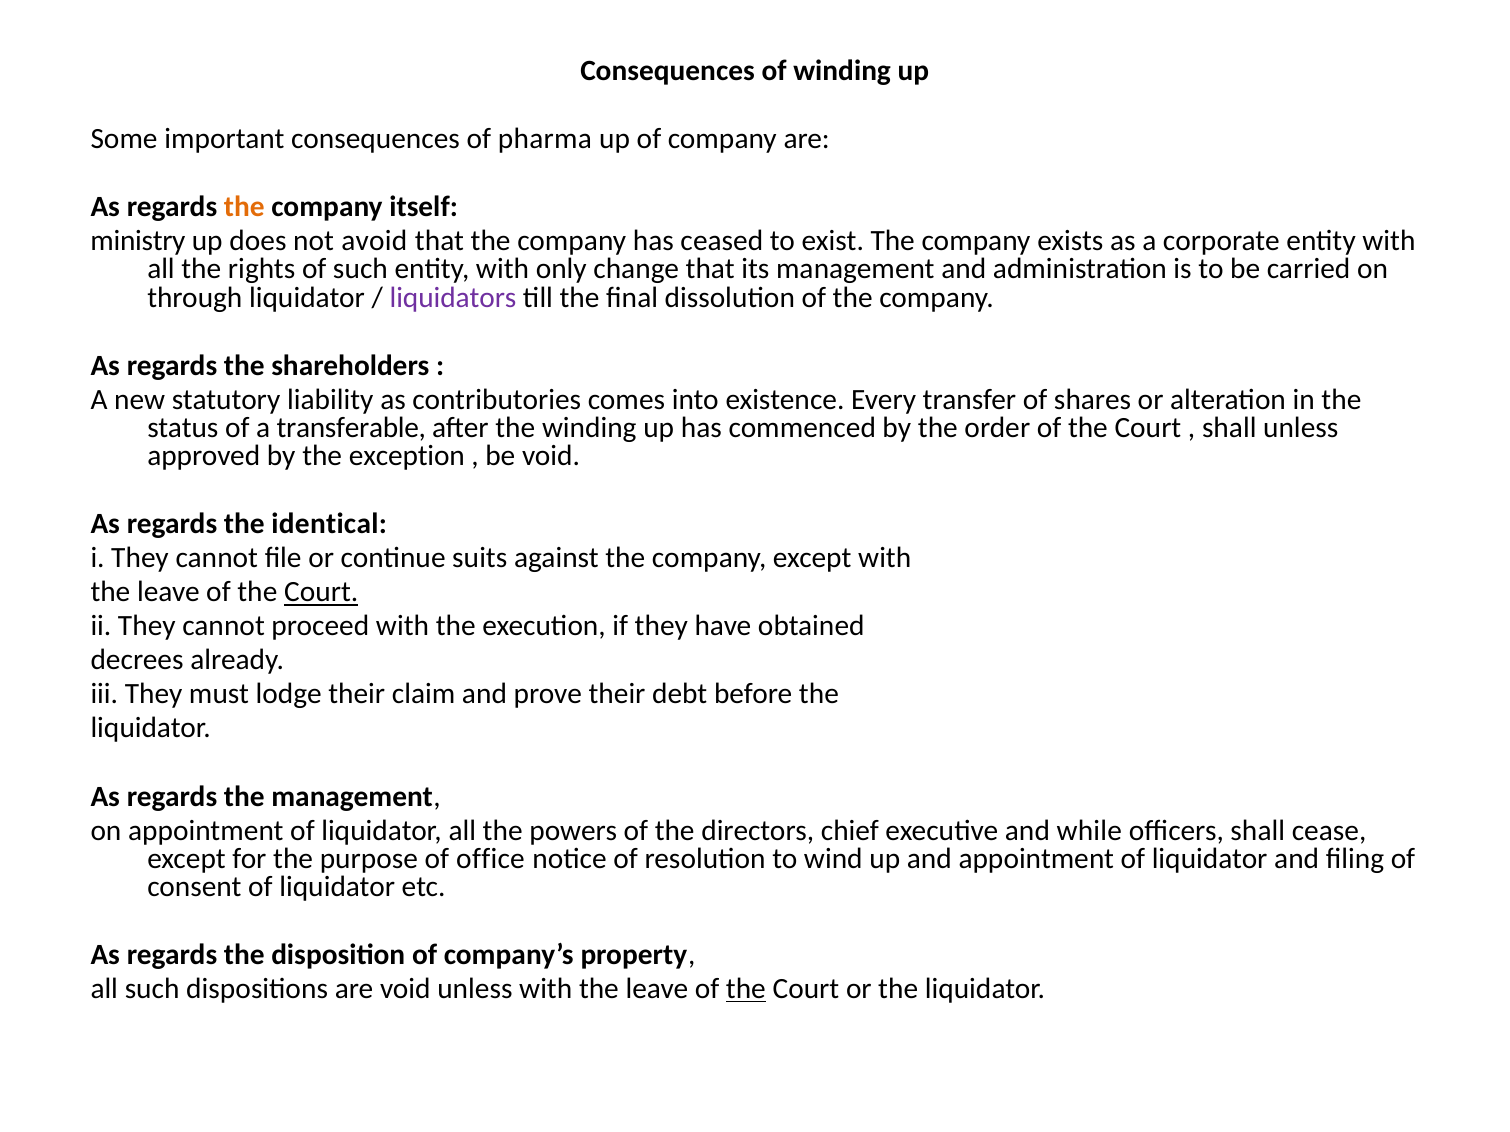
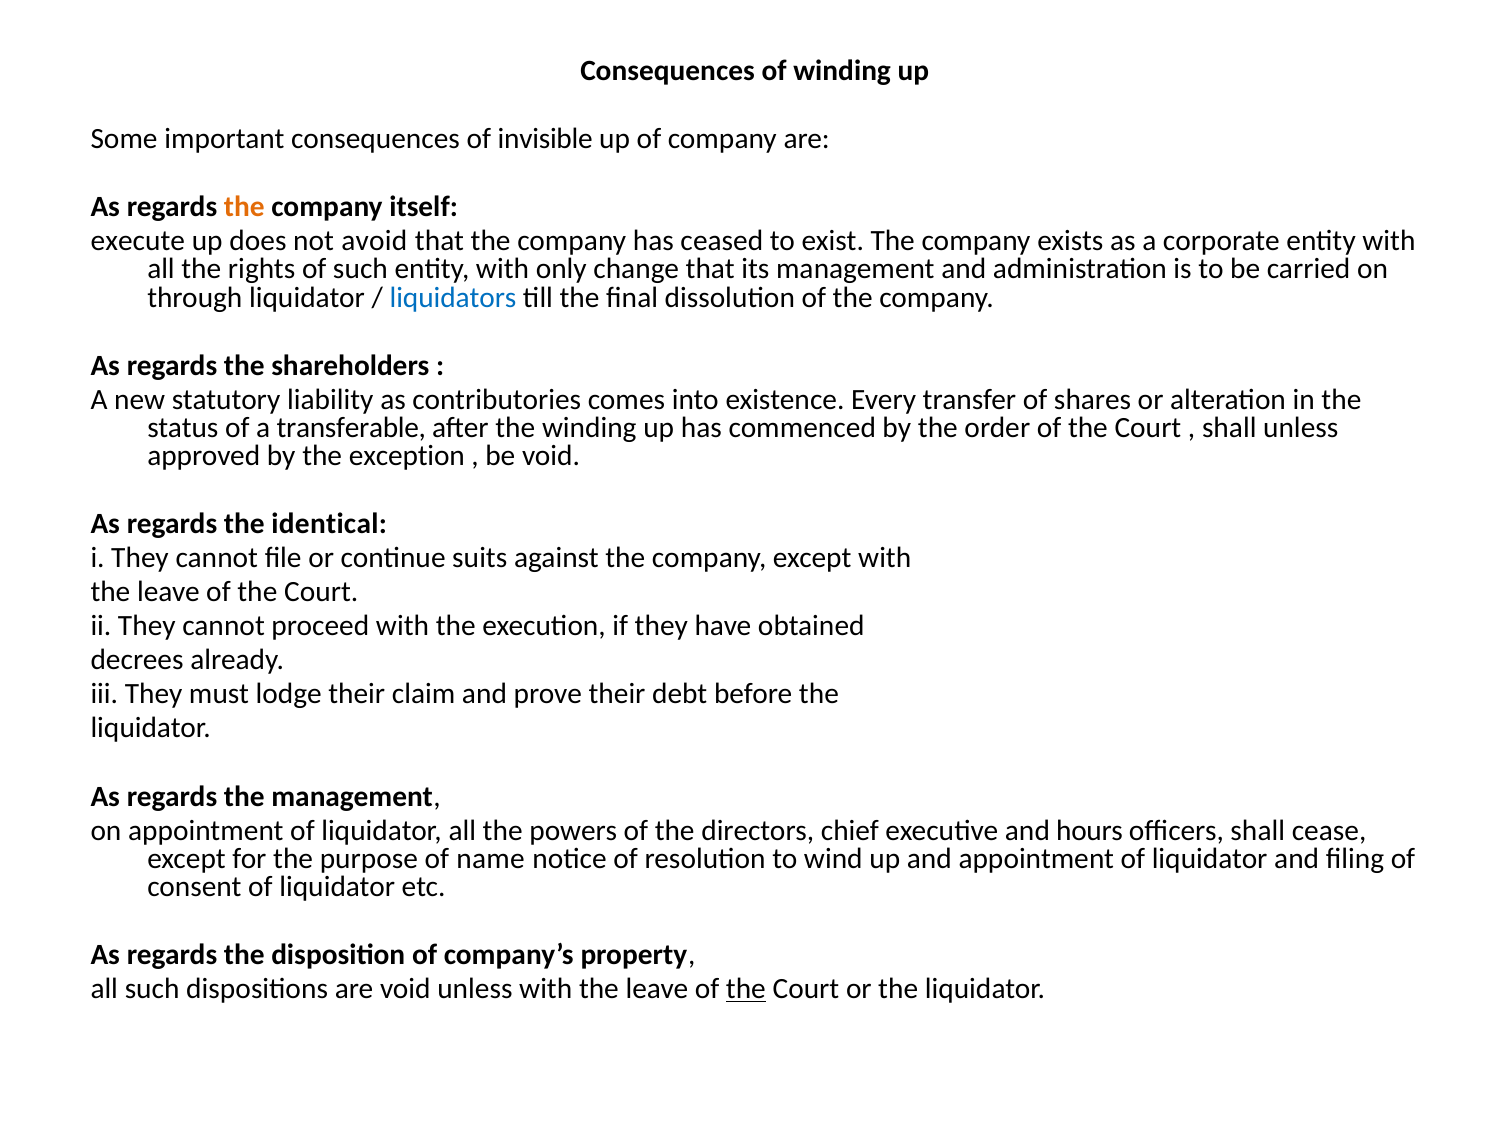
pharma: pharma -> invisible (545, 139)
ministry: ministry -> execute (138, 241)
liquidators colour: purple -> blue (453, 297)
Court underline: present -> none (321, 592)
while: while -> hours (1090, 831)
office: office -> name (491, 859)
